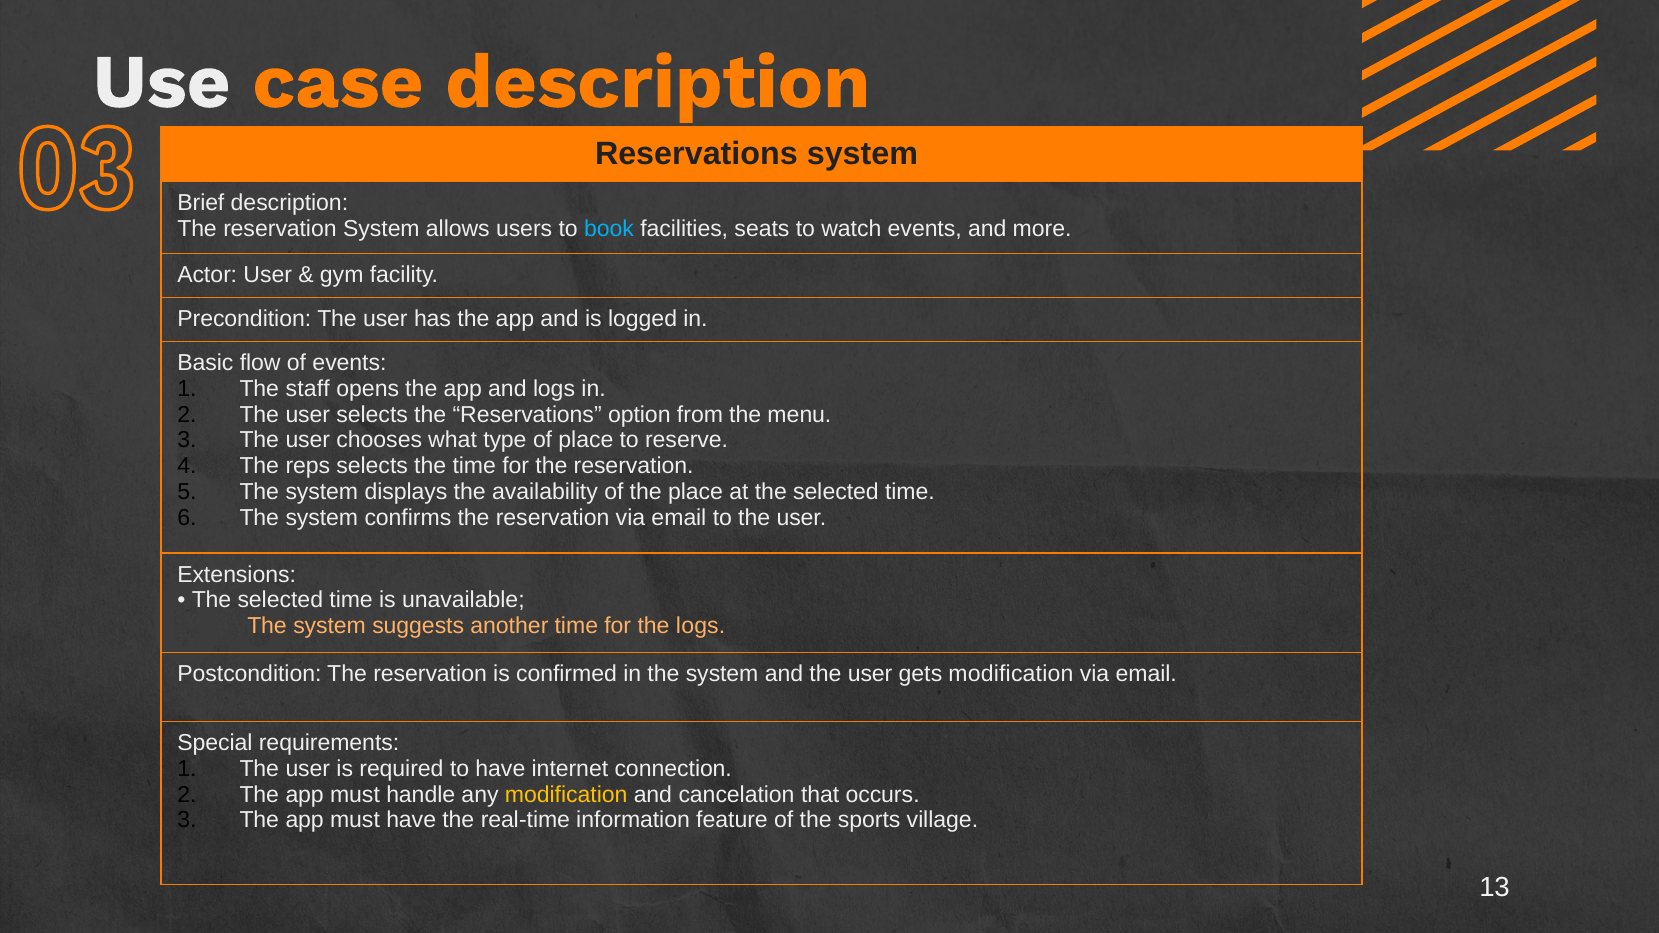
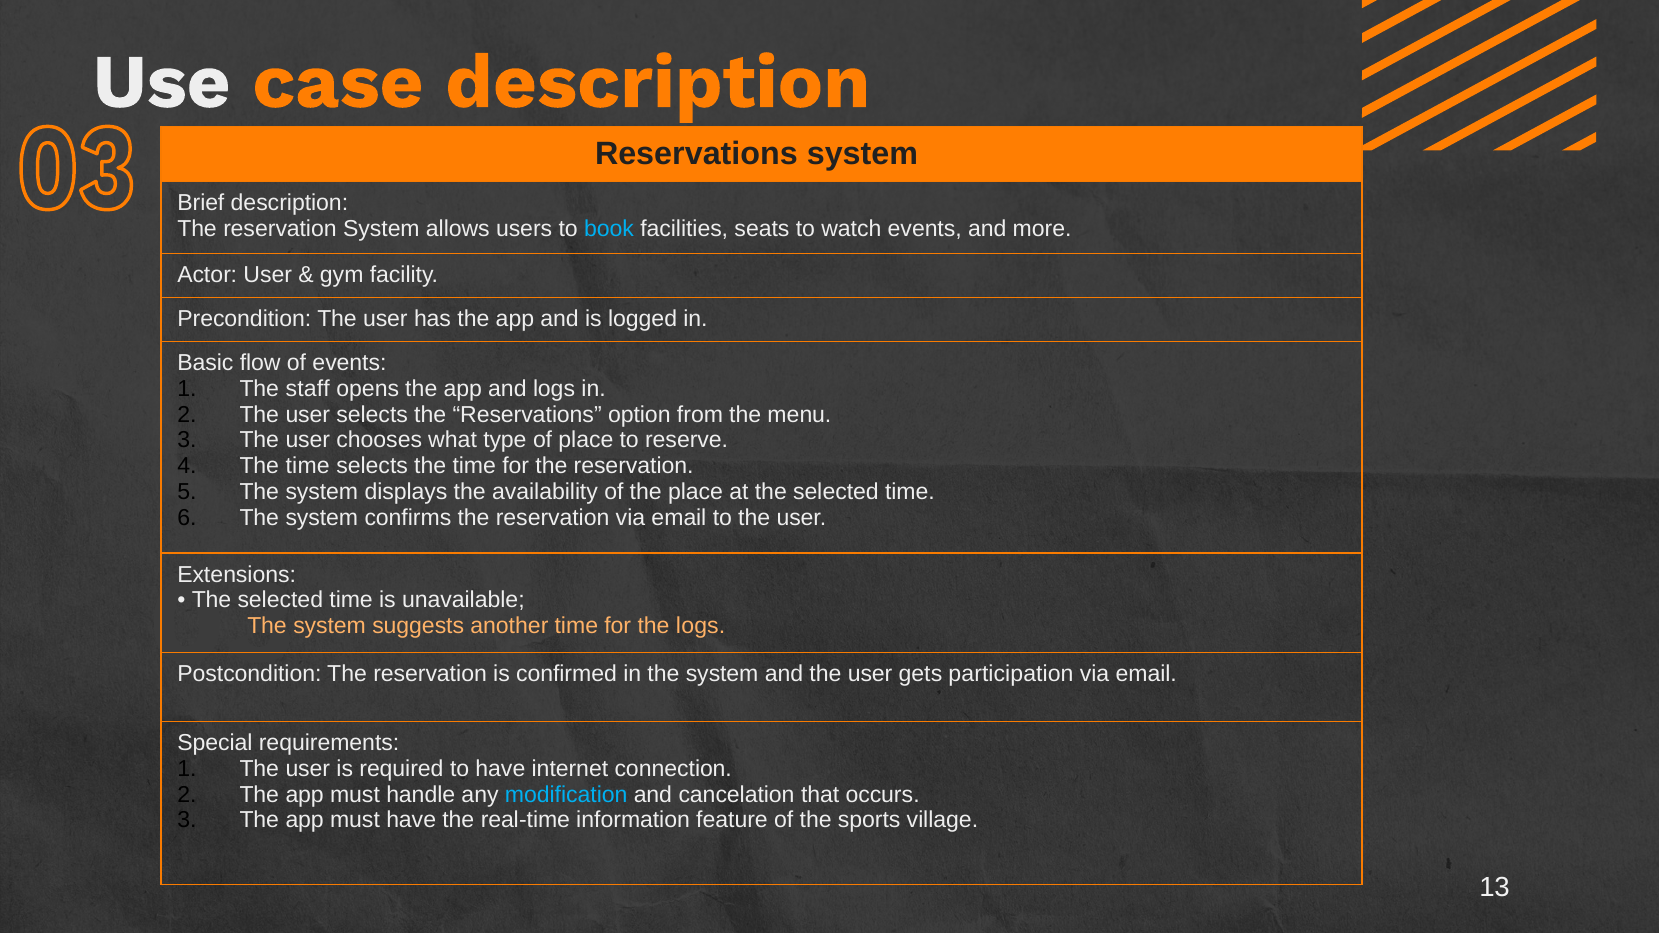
reps: reps -> time (308, 466)
gets modification: modification -> participation (1011, 674)
modification colour: yellow -> light blue (566, 795)
